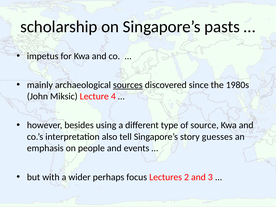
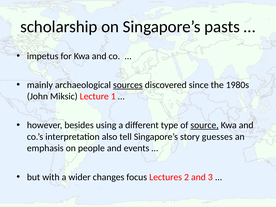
4: 4 -> 1 (113, 96)
source underline: none -> present (205, 125)
perhaps: perhaps -> changes (109, 177)
